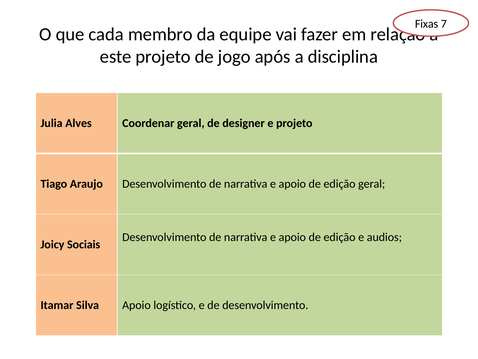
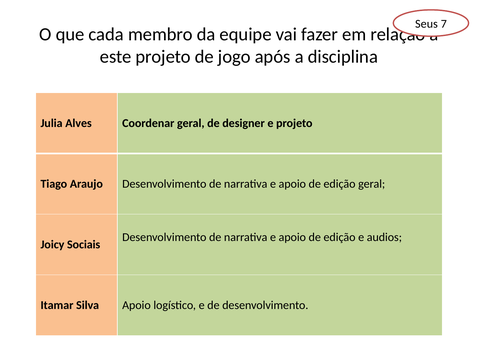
Fixas: Fixas -> Seus (426, 24)
